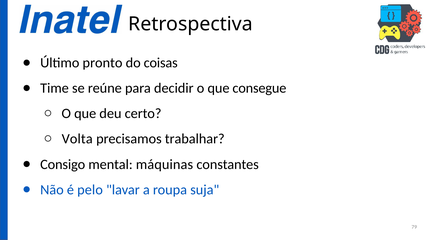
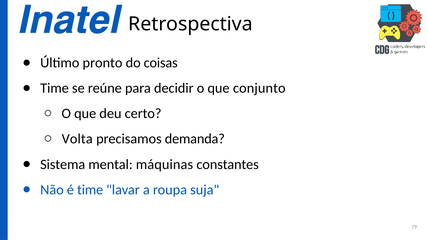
consegue: consegue -> conjunto (259, 88)
trabalhar: trabalhar -> demanda (195, 139)
Consigo: Consigo -> Sistema (63, 164)
é pelo: pelo -> time (90, 190)
